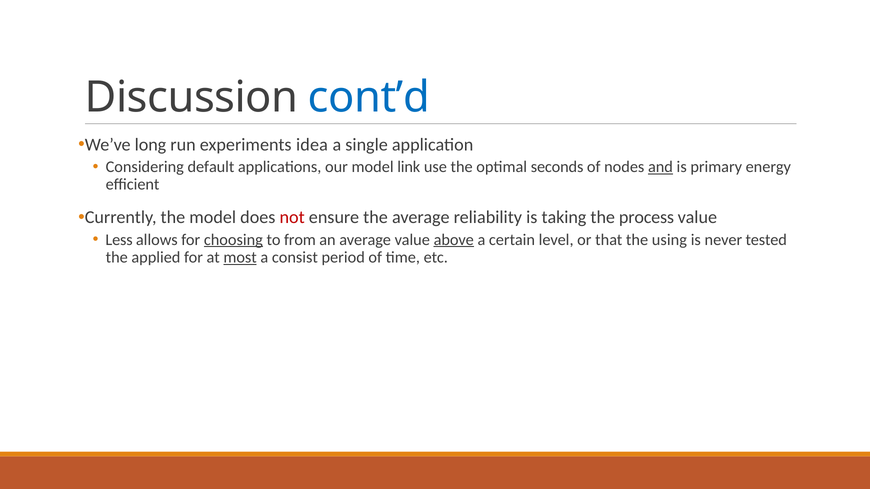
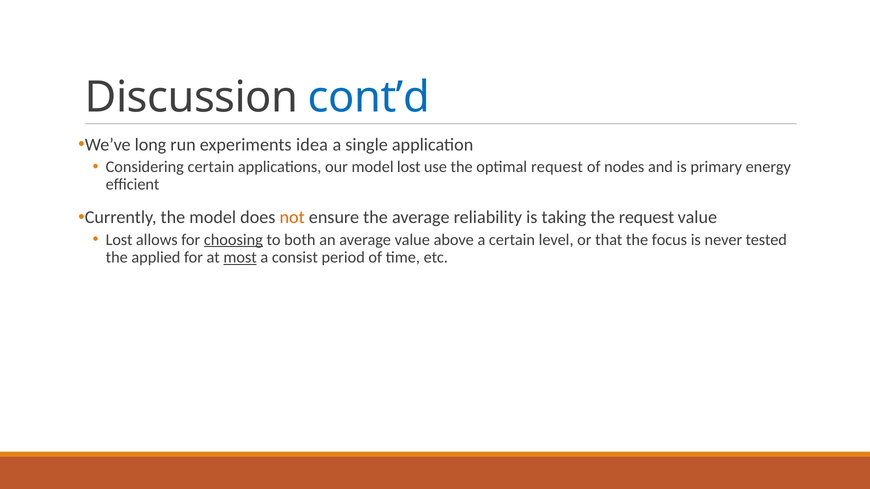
Considering default: default -> certain (211, 167)
model link: link -> lost (409, 167)
optimal seconds: seconds -> request (557, 167)
and underline: present -> none (660, 167)
not colour: red -> orange (292, 218)
the process: process -> request (646, 218)
Less: Less -> Lost (119, 240)
from: from -> both (300, 240)
above underline: present -> none (454, 240)
using: using -> focus (669, 240)
